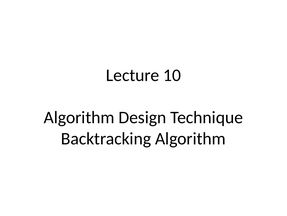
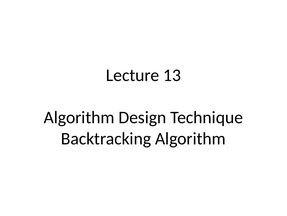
10: 10 -> 13 (172, 75)
